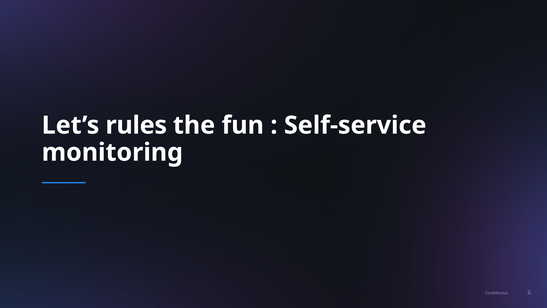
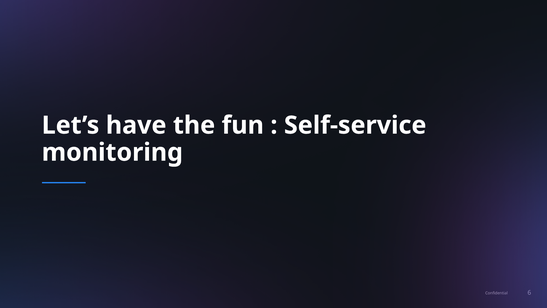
rules: rules -> have (136, 125)
